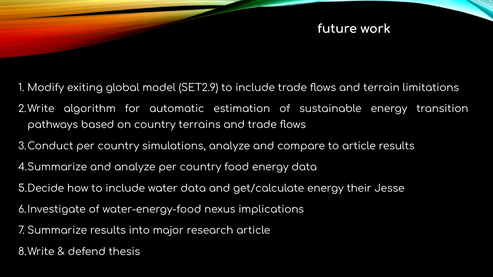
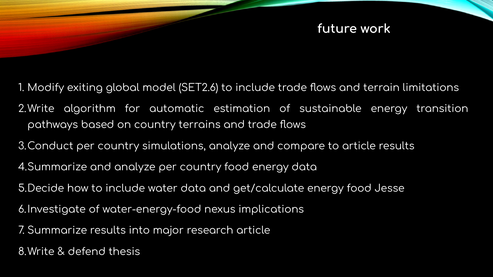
SET2.9: SET2.9 -> SET2.6 (198, 88)
energy their: their -> food (359, 188)
